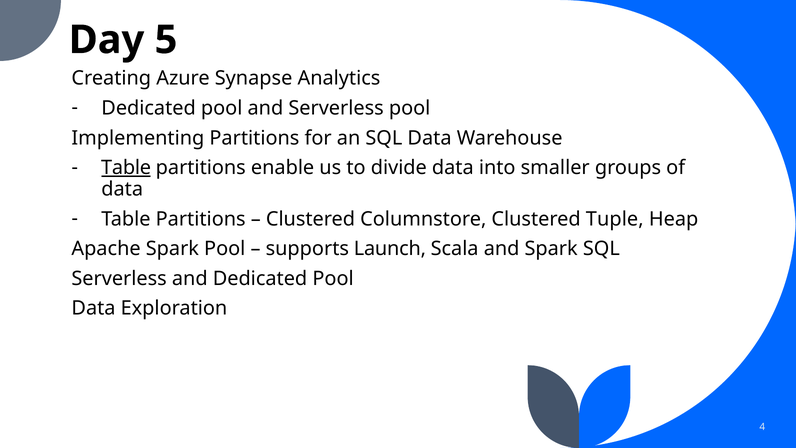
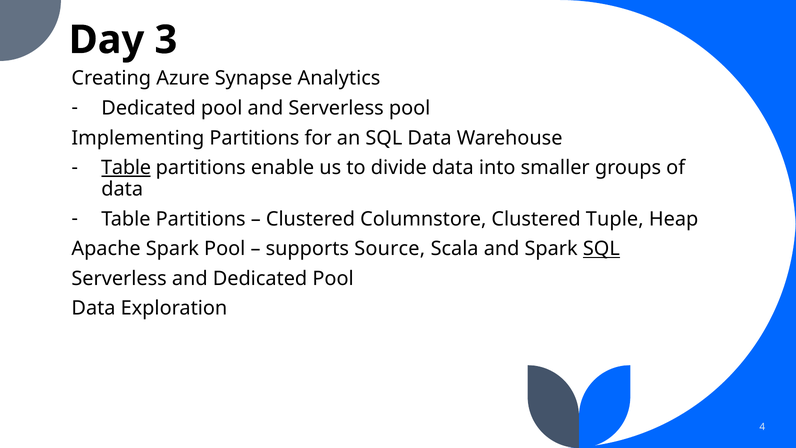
5: 5 -> 3 (166, 40)
Launch: Launch -> Source (390, 249)
SQL underline: none -> present (601, 249)
